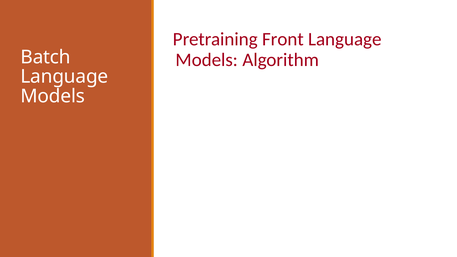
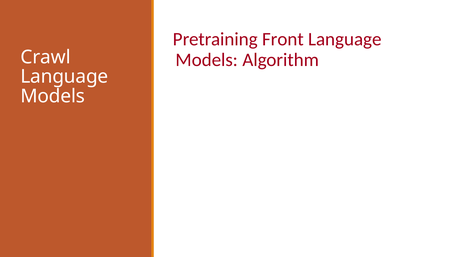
Batch: Batch -> Crawl (46, 57)
